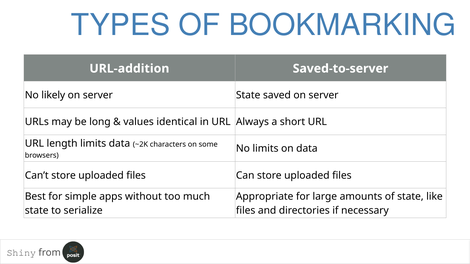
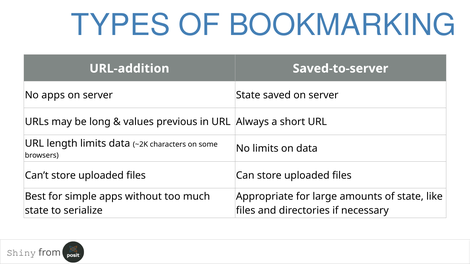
No likely: likely -> apps (53, 95)
identical: identical -> previous (177, 122)
